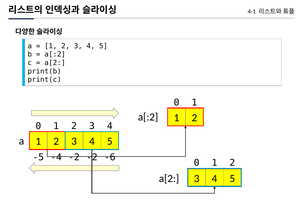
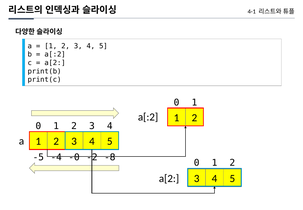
-4 -2: -2 -> -0 (74, 157)
-6: -6 -> -8 (110, 157)
